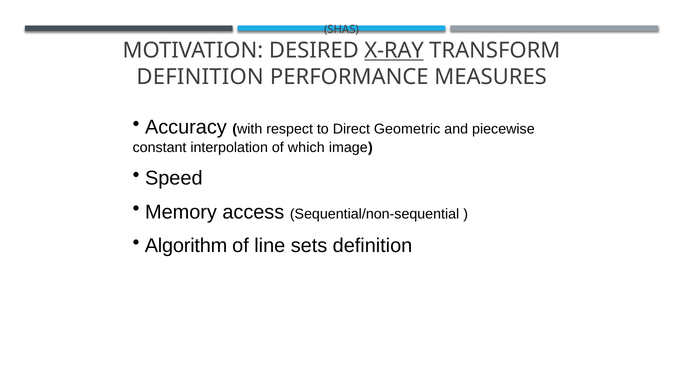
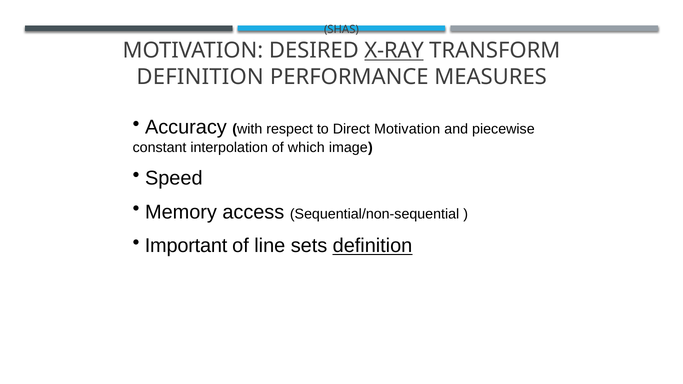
Direct Geometric: Geometric -> Motivation (407, 129)
Algorithm: Algorithm -> Important (186, 246)
definition underline: none -> present (373, 246)
